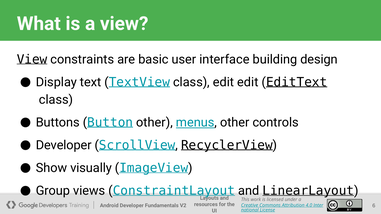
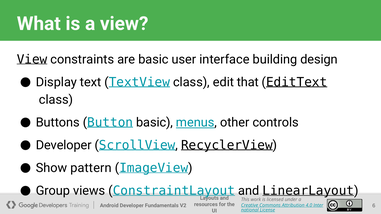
edit edit: edit -> that (248, 82)
Button other: other -> basic (155, 123)
visually: visually -> pattern (91, 168)
